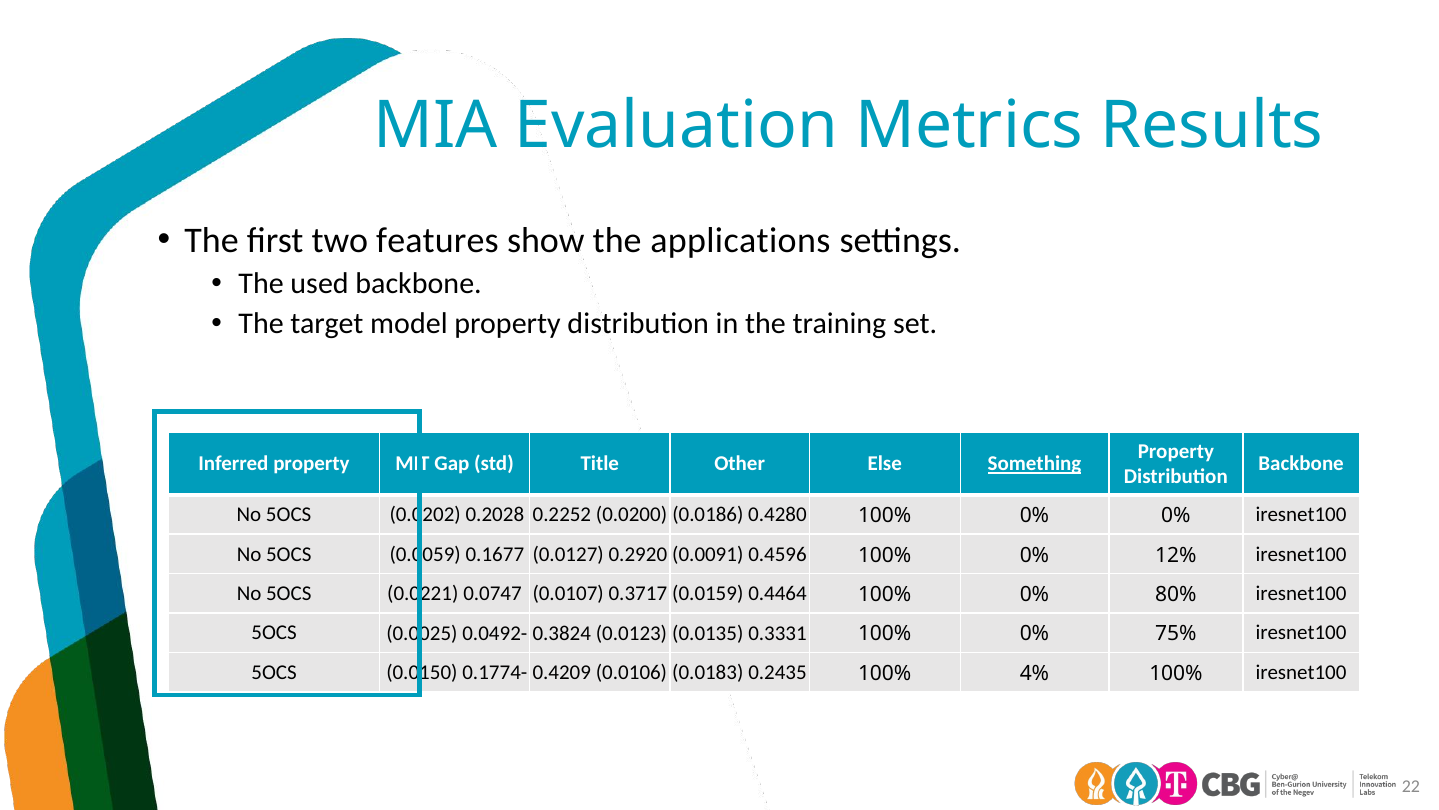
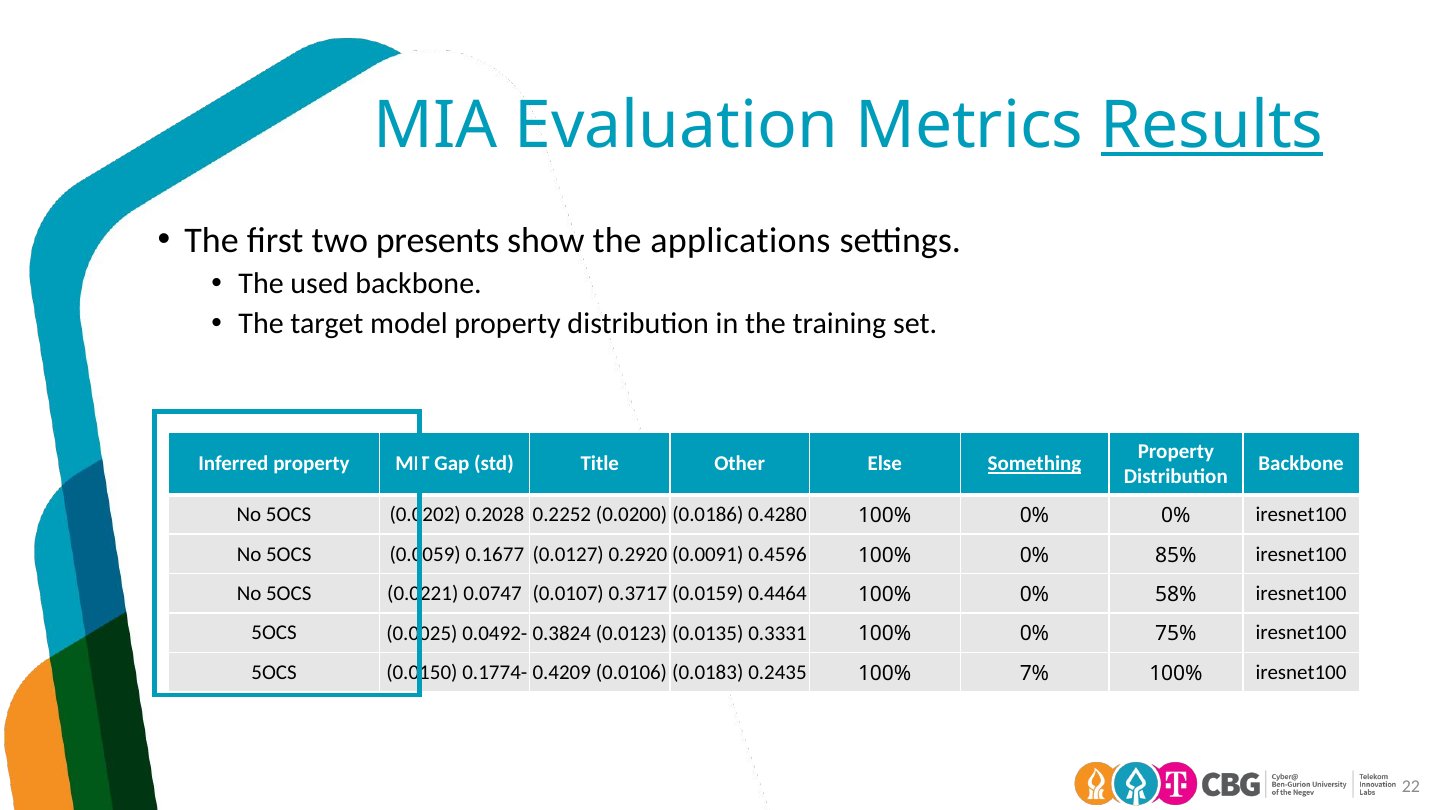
Results underline: none -> present (1212, 125)
features: features -> presents (438, 240)
12%: 12% -> 85% (1176, 555)
80%: 80% -> 58% (1176, 594)
4%: 4% -> 7% (1034, 673)
